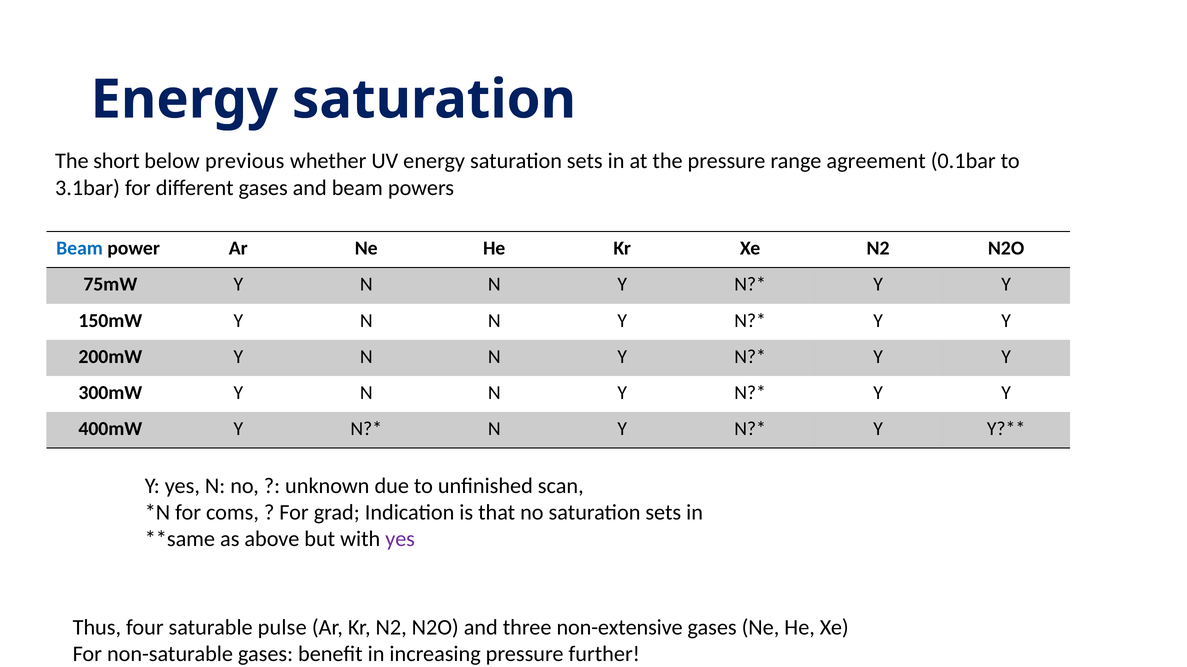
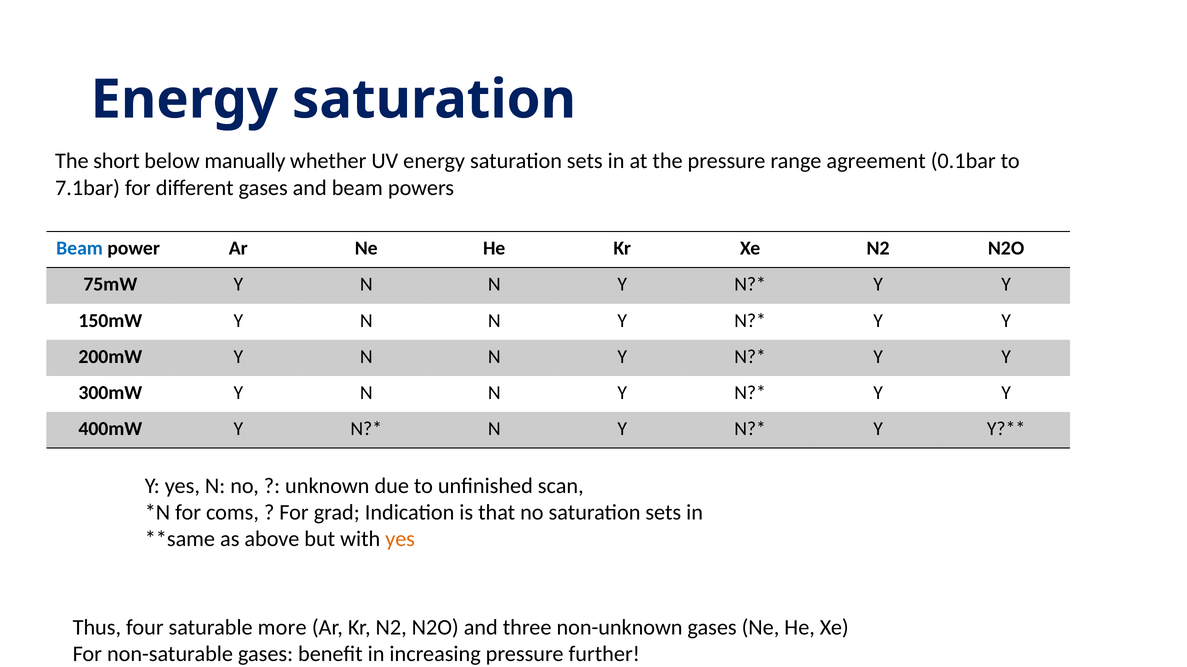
previous: previous -> manually (245, 161)
3.1bar: 3.1bar -> 7.1bar (88, 188)
yes colour: purple -> orange (400, 540)
pulse: pulse -> more (282, 628)
non-extensive: non-extensive -> non-unknown (620, 628)
